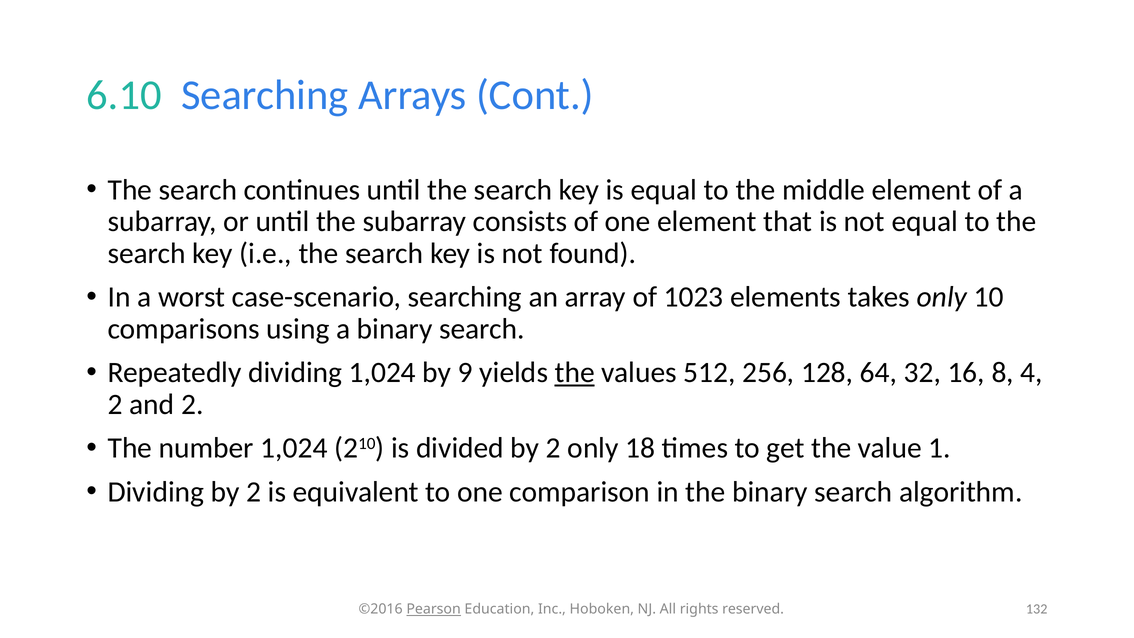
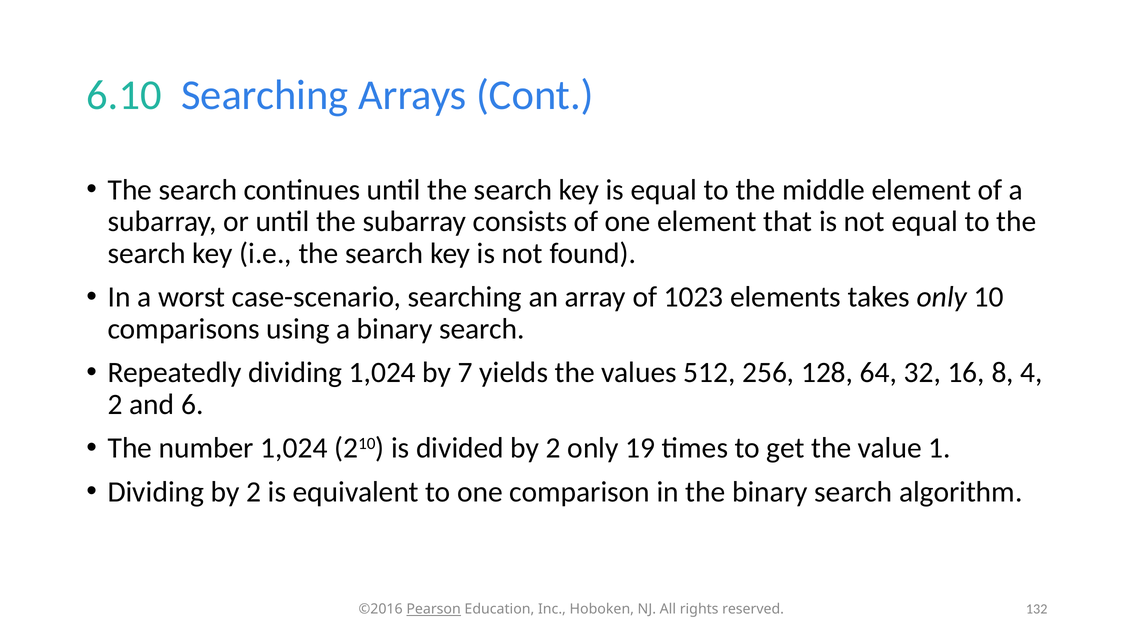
9: 9 -> 7 (465, 373)
the underline: present -> none (575, 373)
and 2: 2 -> 6 (192, 404)
18: 18 -> 19 (640, 448)
